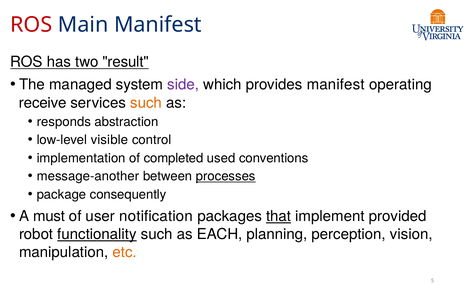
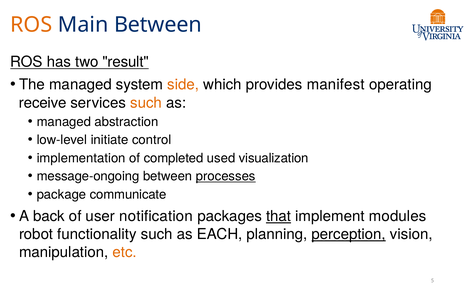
ROS colour: red -> orange (31, 25)
Main Manifest: Manifest -> Between (158, 25)
side colour: purple -> orange (183, 85)
responds: responds -> managed (64, 122)
visible: visible -> initiate (110, 140)
conventions: conventions -> visualization (274, 158)
message-another: message-another -> message-ongoing (88, 176)
consequently: consequently -> communicate (128, 195)
must: must -> back (49, 217)
provided: provided -> modules (398, 217)
functionality underline: present -> none (97, 235)
perception underline: none -> present (349, 235)
